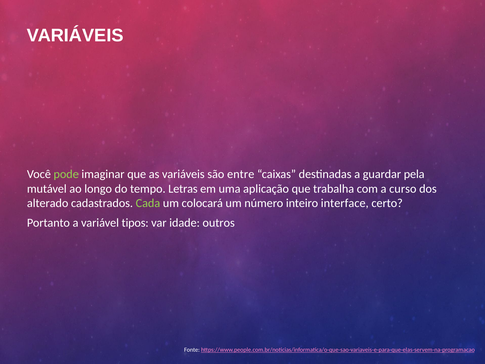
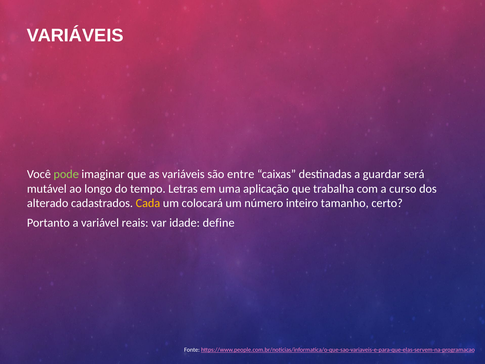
pela: pela -> será (414, 174)
Cada colour: light green -> yellow (148, 203)
interface: interface -> tamanho (345, 203)
tipos: tipos -> reais (135, 223)
outros: outros -> define (219, 223)
